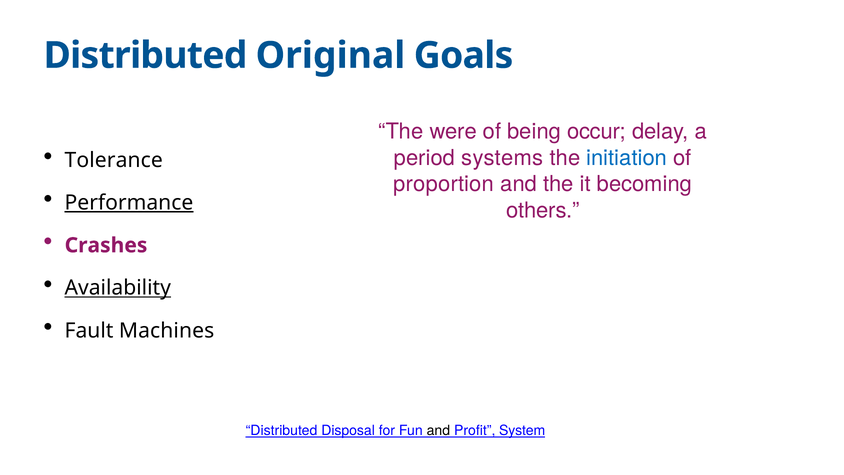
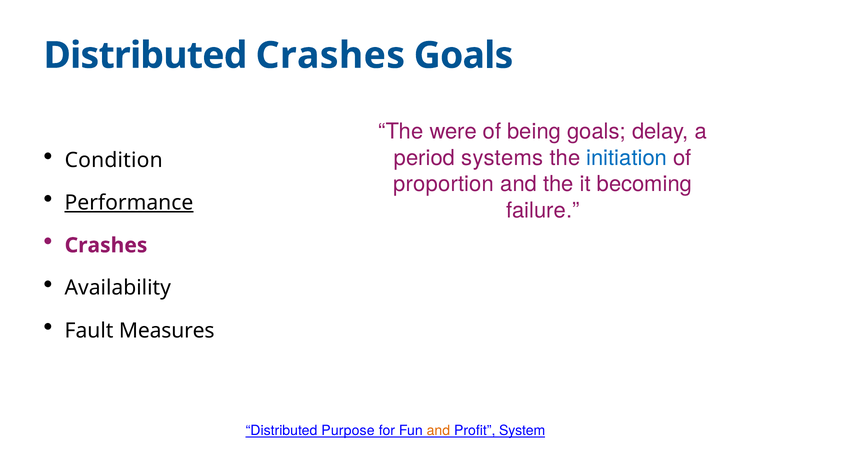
Distributed Original: Original -> Crashes (330, 55)
being occur: occur -> goals (596, 131)
Tolerance: Tolerance -> Condition (114, 160)
others: others -> failure (543, 210)
Availability underline: present -> none (118, 288)
Machines: Machines -> Measures (167, 330)
Disposal: Disposal -> Purpose (348, 430)
and colour: black -> orange (438, 430)
